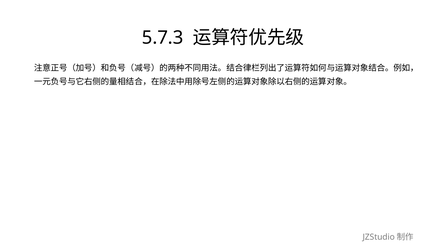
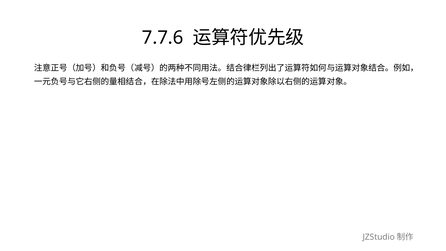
5.7.3: 5.7.3 -> 7.7.6 (163, 38)
